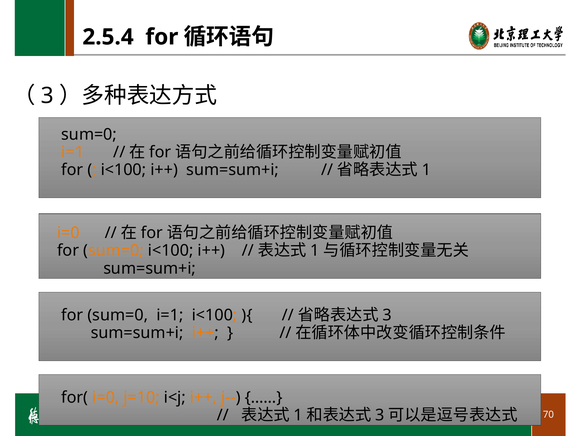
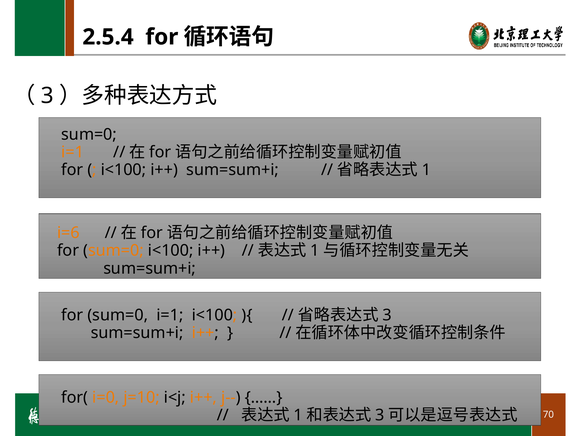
i=0: i=0 -> i=6 (68, 233)
